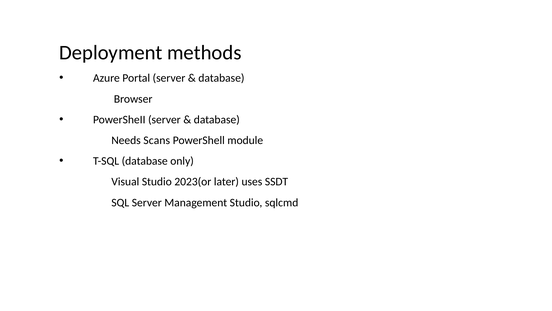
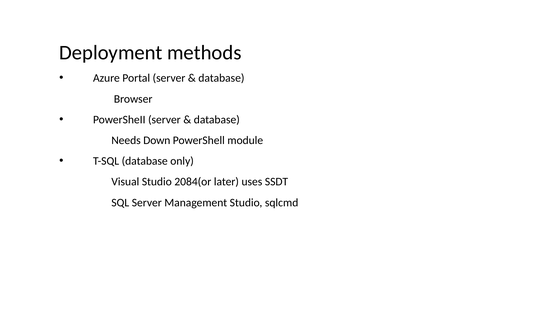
Scans: Scans -> Down (157, 140)
2023(or: 2023(or -> 2084(or (193, 182)
